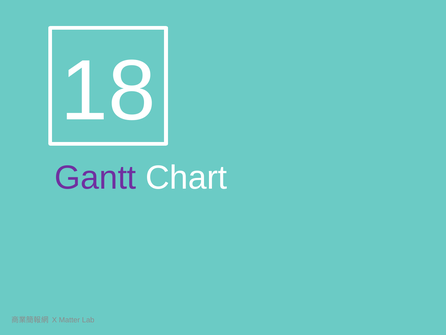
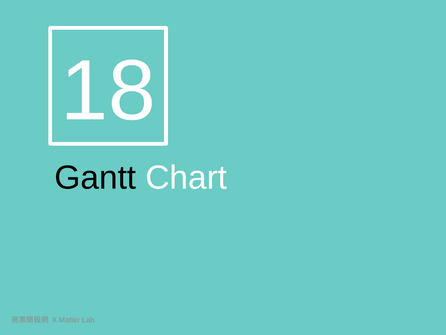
Gantt colour: purple -> black (95, 177)
